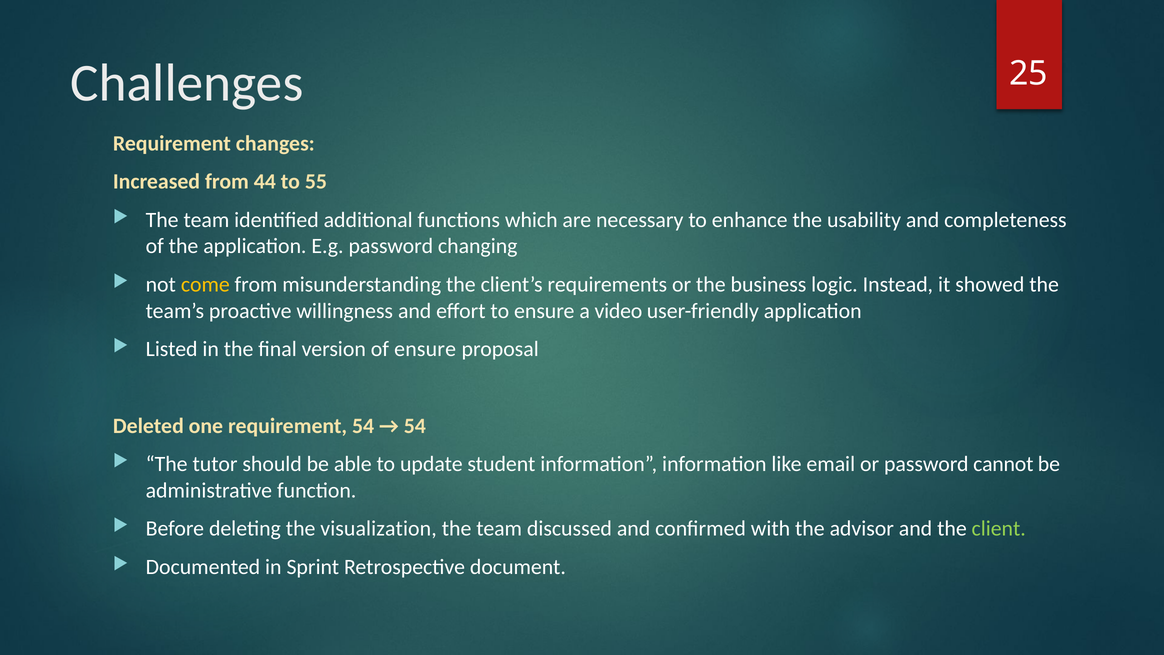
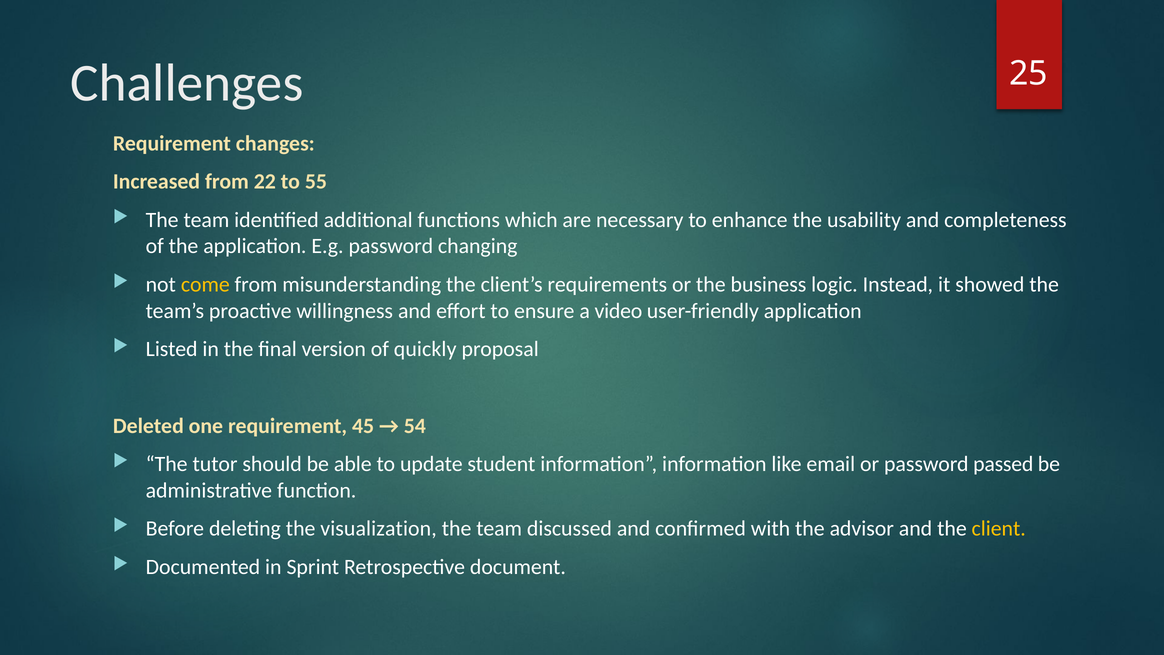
44: 44 -> 22 (265, 182)
of ensure: ensure -> quickly (425, 349)
requirement 54: 54 -> 45 (363, 426)
cannot: cannot -> passed (1003, 464)
client colour: light green -> yellow (999, 528)
